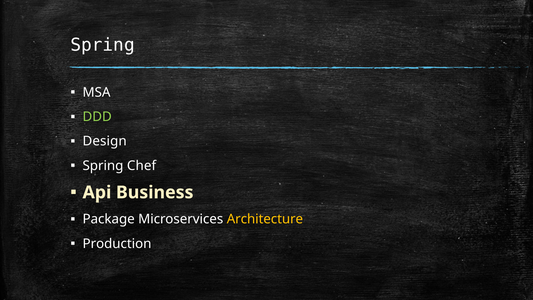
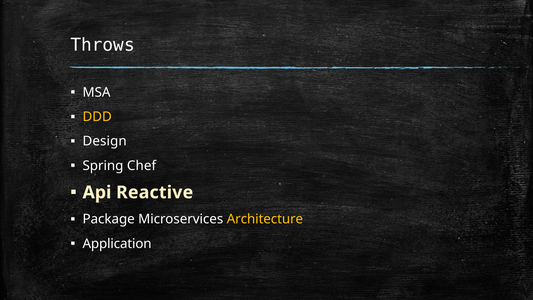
Spring: Spring -> Throws (103, 45)
DDD colour: light green -> yellow (97, 117)
Business: Business -> Reactive (155, 192)
Production: Production -> Application (117, 243)
